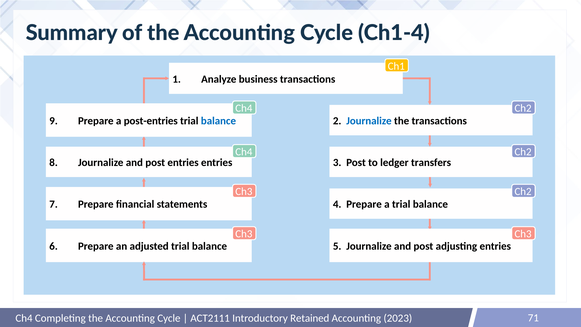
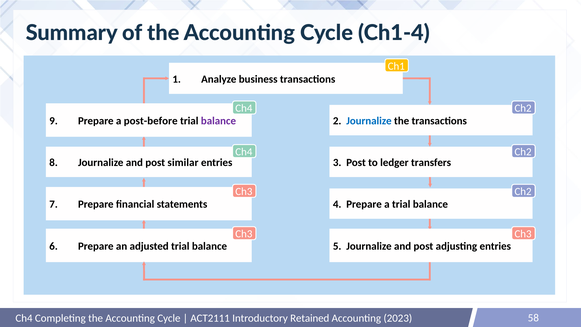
post-entries: post-entries -> post-before (151, 121)
balance colour: blue -> purple (218, 121)
post entries: entries -> similar (183, 163)
71: 71 -> 58 (533, 318)
